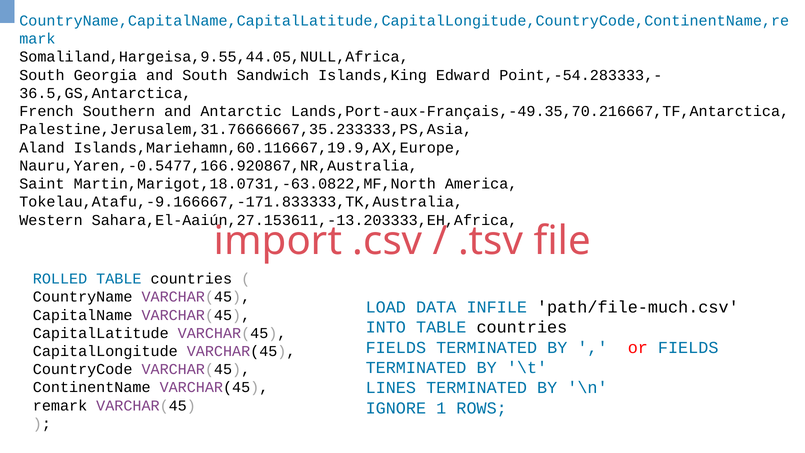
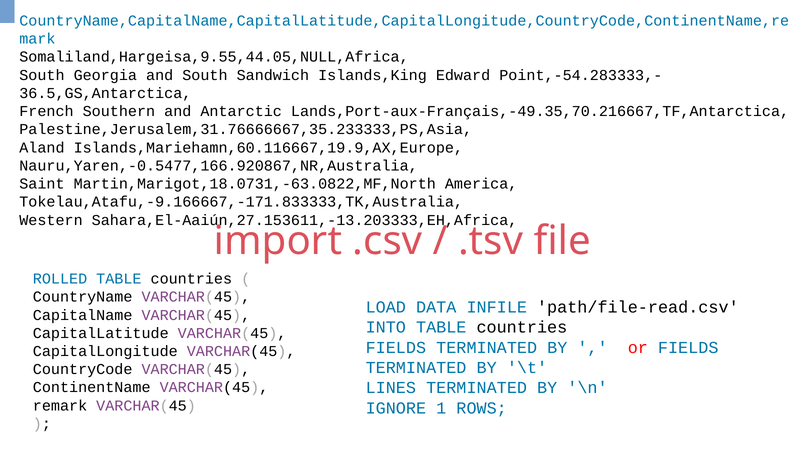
path/file-much.csv: path/file-much.csv -> path/file-read.csv (638, 307)
